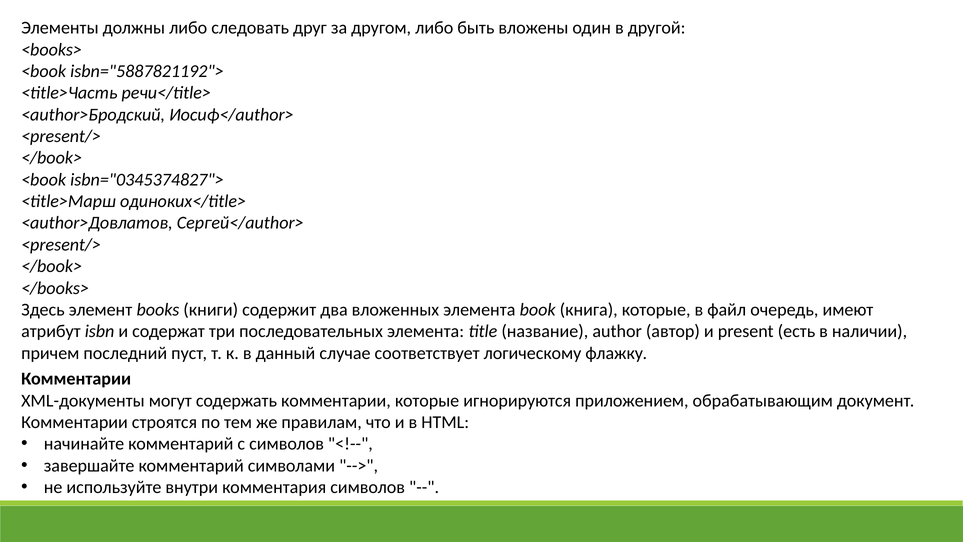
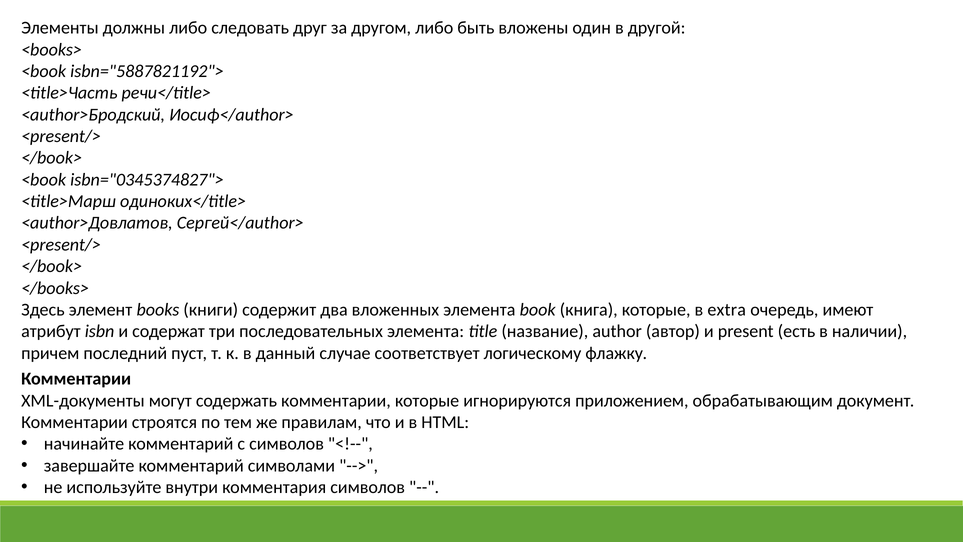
файл: файл -> extra (727, 310)
